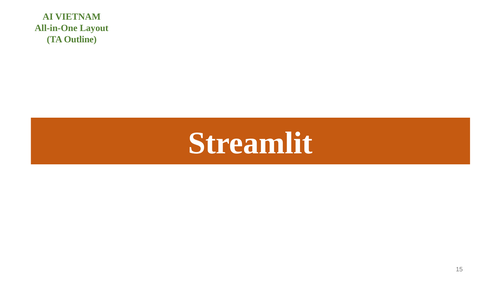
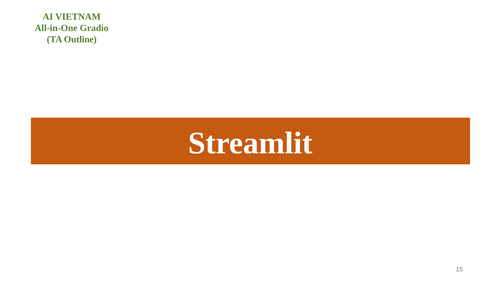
Layout: Layout -> Gradio (94, 28)
